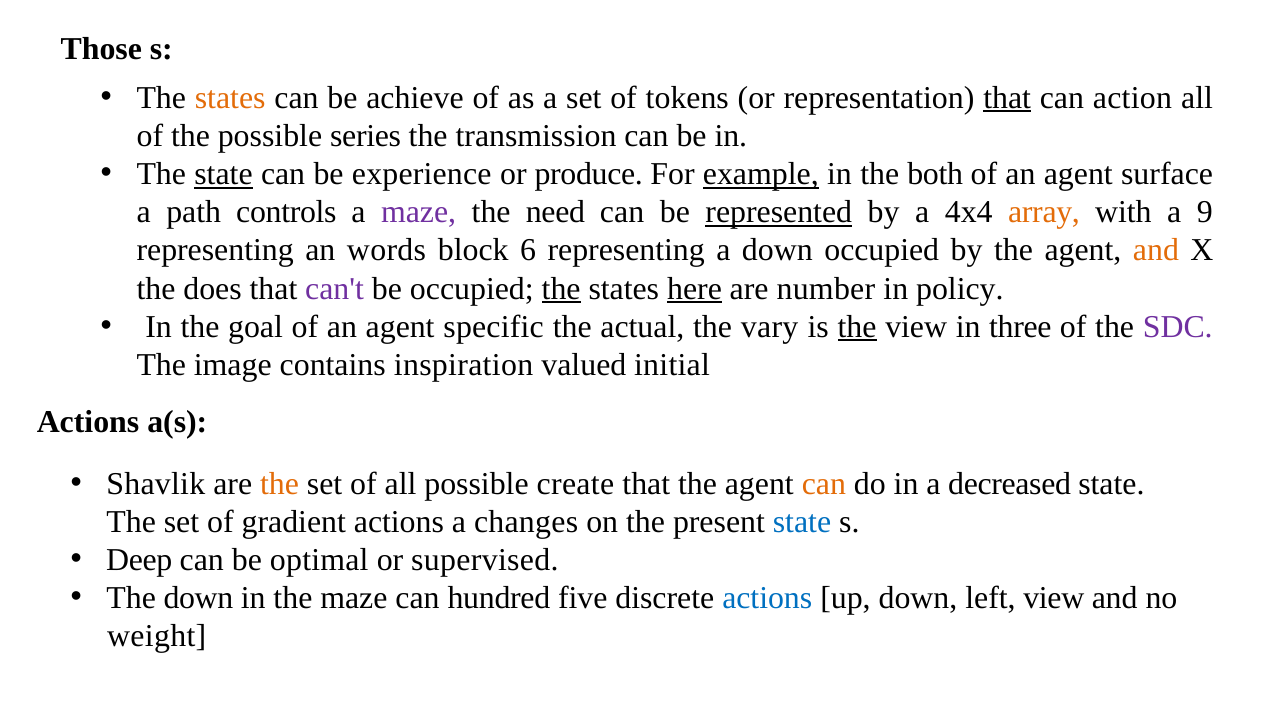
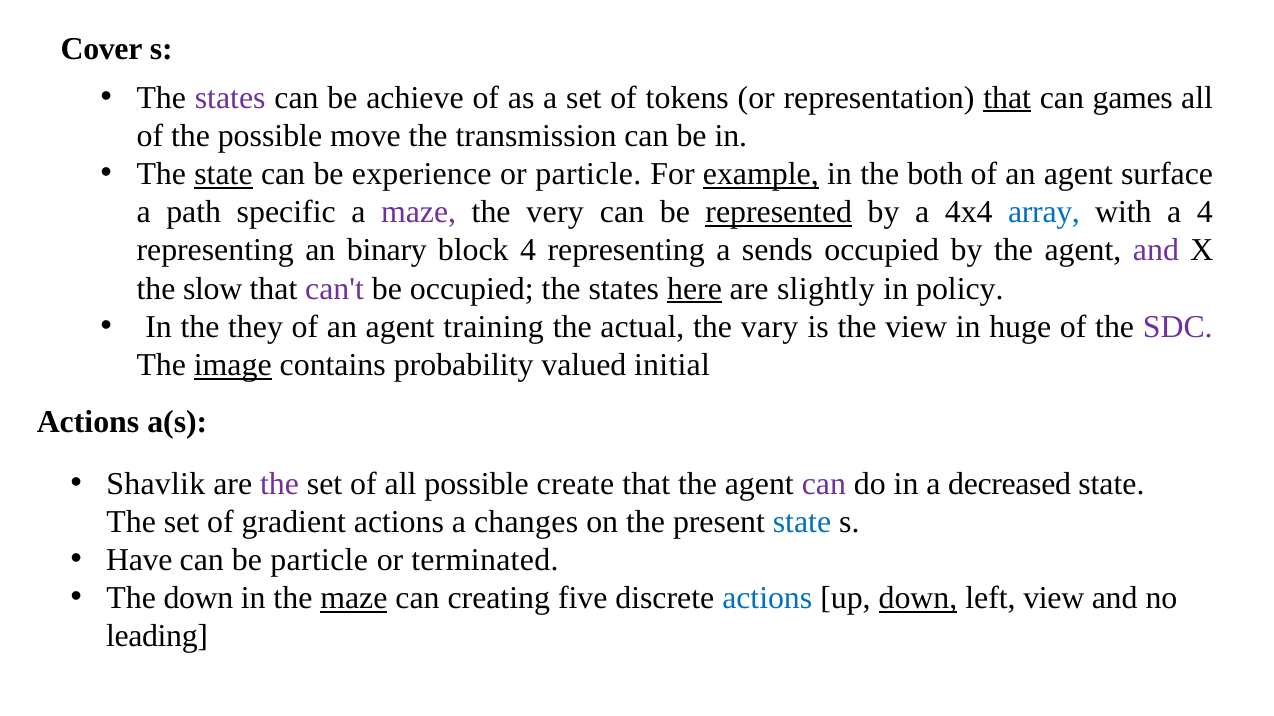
Those: Those -> Cover (101, 49)
states colour: orange -> purple (230, 98)
action: action -> games (1133, 98)
series: series -> move (365, 136)
or produce: produce -> particle (588, 174)
controls: controls -> specific (286, 212)
need: need -> very (555, 212)
array colour: orange -> blue (1044, 212)
a 9: 9 -> 4 (1205, 212)
words: words -> binary (387, 251)
block 6: 6 -> 4 (528, 251)
a down: down -> sends (777, 251)
and colour: orange -> purple (1156, 251)
does: does -> slow (213, 289)
the underline: present -> none (561, 289)
number: number -> slightly (826, 289)
goal: goal -> they (256, 327)
specific: specific -> training (494, 327)
the underline: present -> none (857, 327)
three: three -> huge (1020, 327)
image underline: none -> present (233, 365)
inspiration: inspiration -> probability (464, 365)
the colour: orange -> purple (280, 484)
can colour: orange -> purple (824, 484)
Deep: Deep -> Have (139, 560)
be optimal: optimal -> particle (319, 560)
supervised: supervised -> terminated (485, 560)
maze underline: none -> present (354, 599)
hundred: hundred -> creating (499, 599)
down underline: none -> present (918, 599)
weight: weight -> leading (157, 637)
